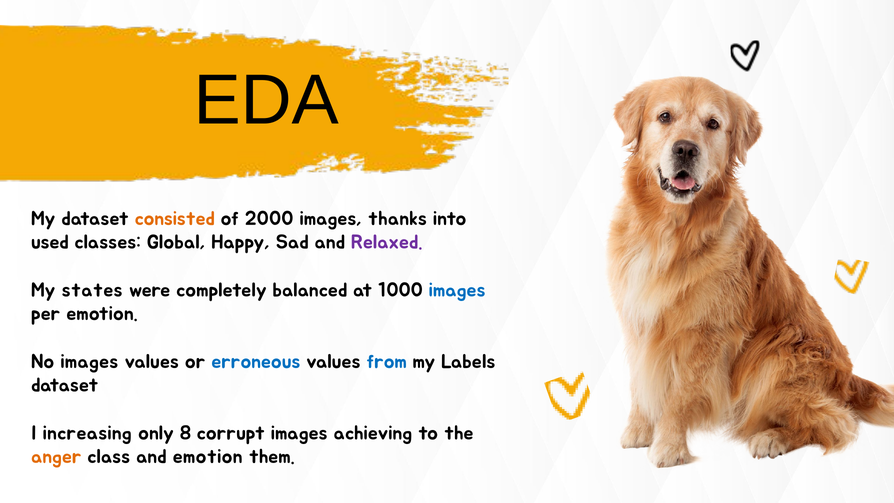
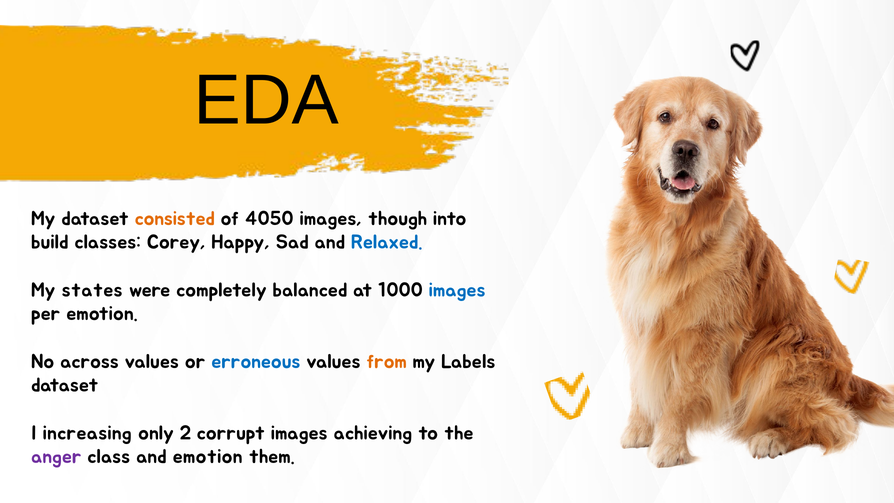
2000: 2000 -> 4050 (269, 218)
thanks: thanks -> though (398, 218)
used: used -> build (50, 242)
Global: Global -> Corey (176, 242)
Relaxed colour: purple -> blue (387, 242)
No images: images -> across (90, 361)
from colour: blue -> orange (387, 361)
8: 8 -> 2 (185, 433)
anger colour: orange -> purple (56, 457)
